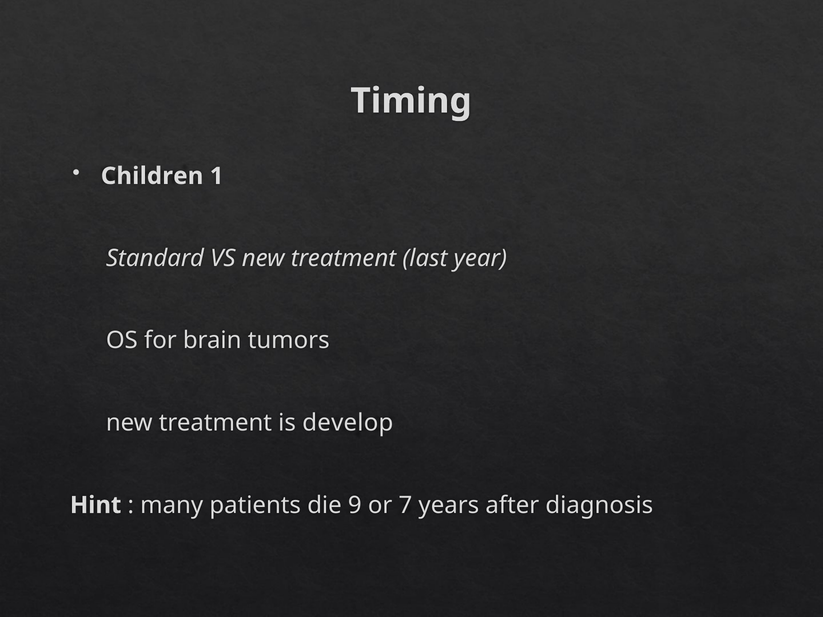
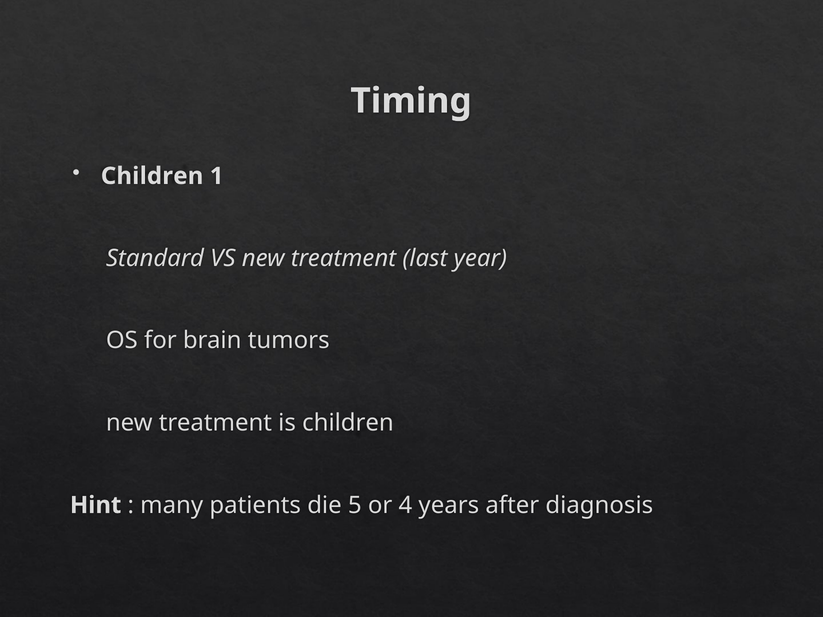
is develop: develop -> children (348, 423)
9: 9 -> 5 (355, 505)
7: 7 -> 4 (405, 505)
